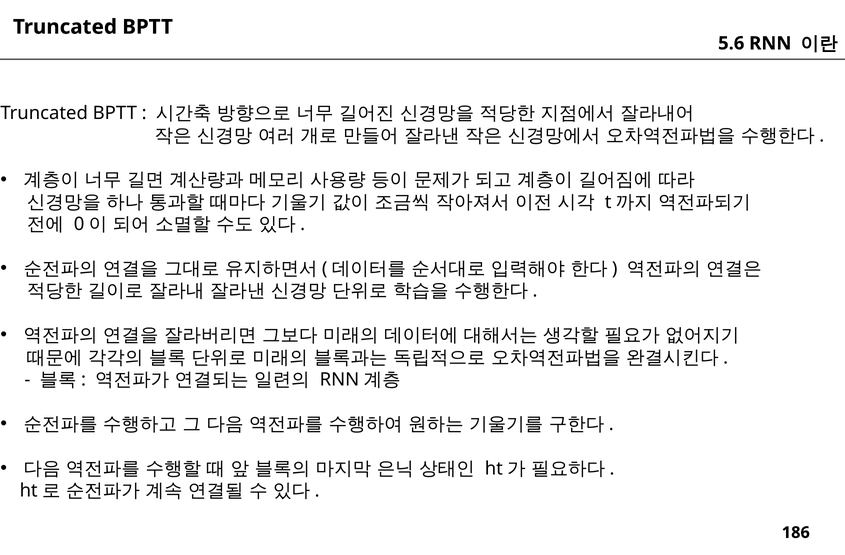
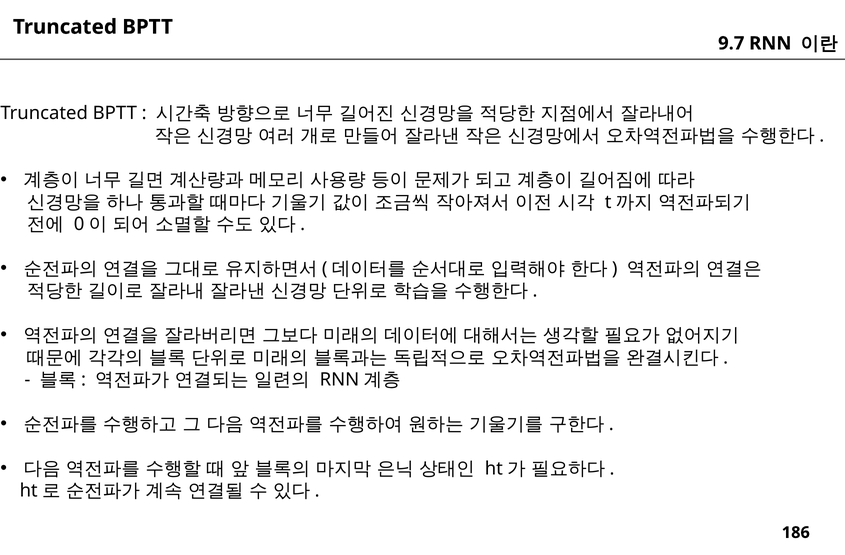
5.6: 5.6 -> 9.7 (731, 43)
